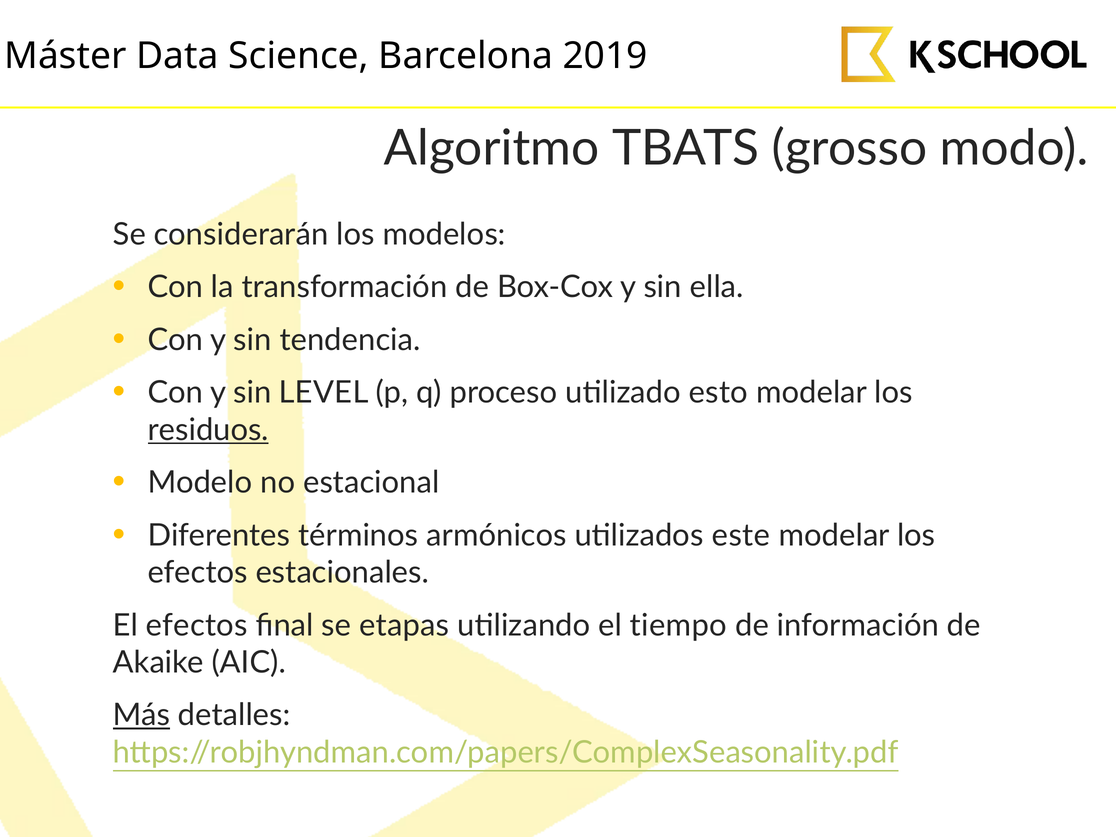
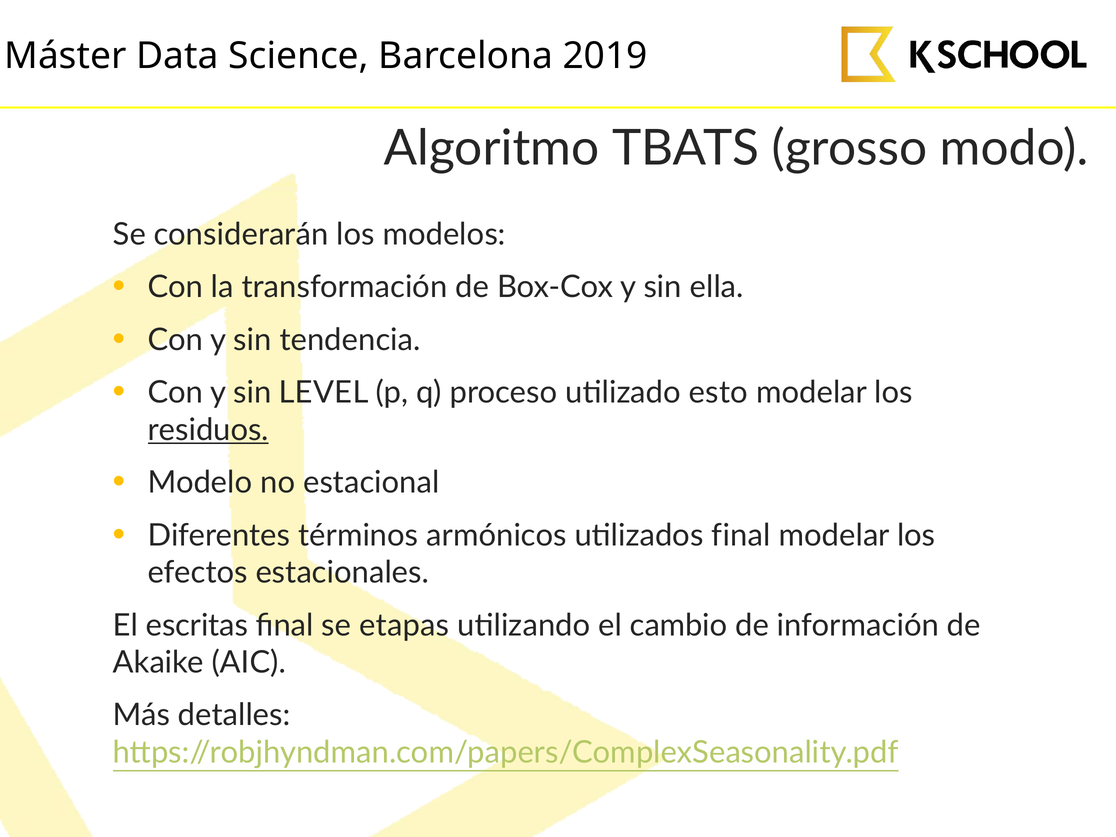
utilizados este: este -> final (741, 535)
El efectos: efectos -> escritas (197, 625)
tiempo: tiempo -> cambio (679, 625)
Más underline: present -> none (142, 715)
